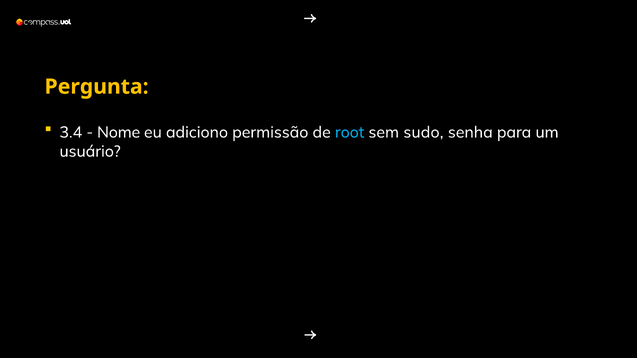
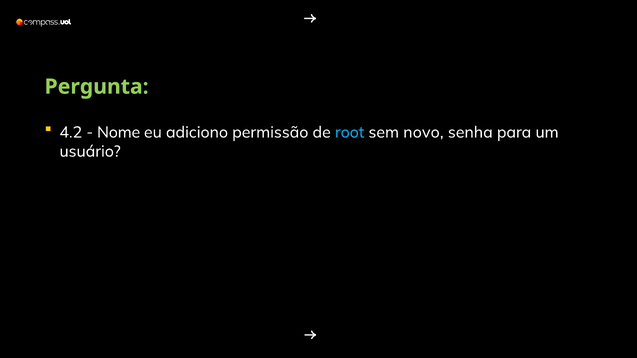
Pergunta colour: yellow -> light green (97, 87)
3.4: 3.4 -> 4.2 (71, 132)
sudo: sudo -> novo (423, 132)
